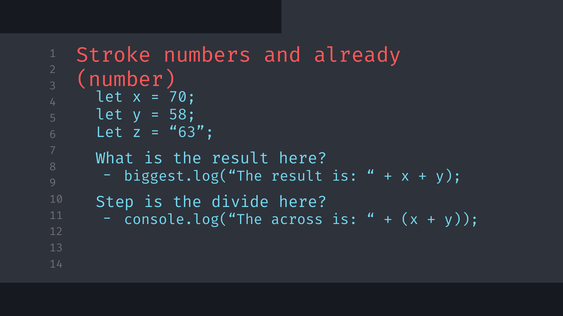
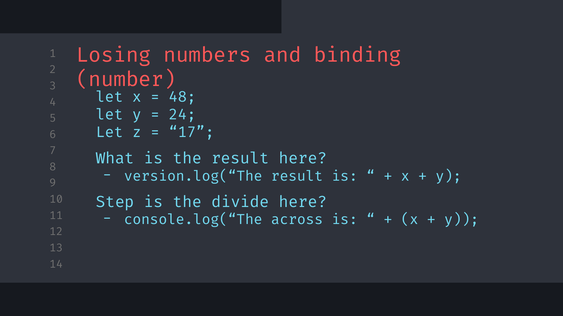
Stroke: Stroke -> Losing (114, 55)
already: already -> binding (358, 55)
70: 70 -> 48 (182, 97)
58: 58 -> 24 (182, 115)
63: 63 -> 17 (191, 133)
biggest.log(“The: biggest.log(“The -> version.log(“The (193, 177)
